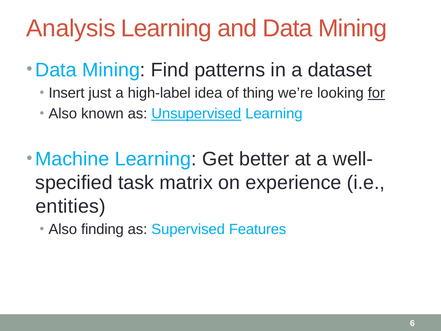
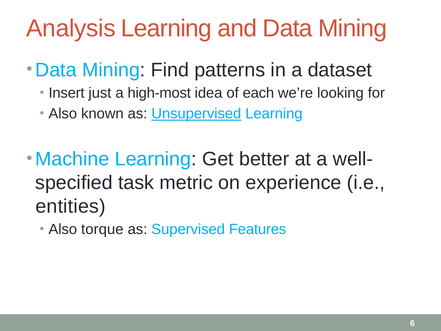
high-label: high-label -> high-most (159, 93)
thing: thing -> each (258, 93)
for underline: present -> none (376, 93)
matrix: matrix -> metric (186, 183)
finding: finding -> torque (102, 229)
